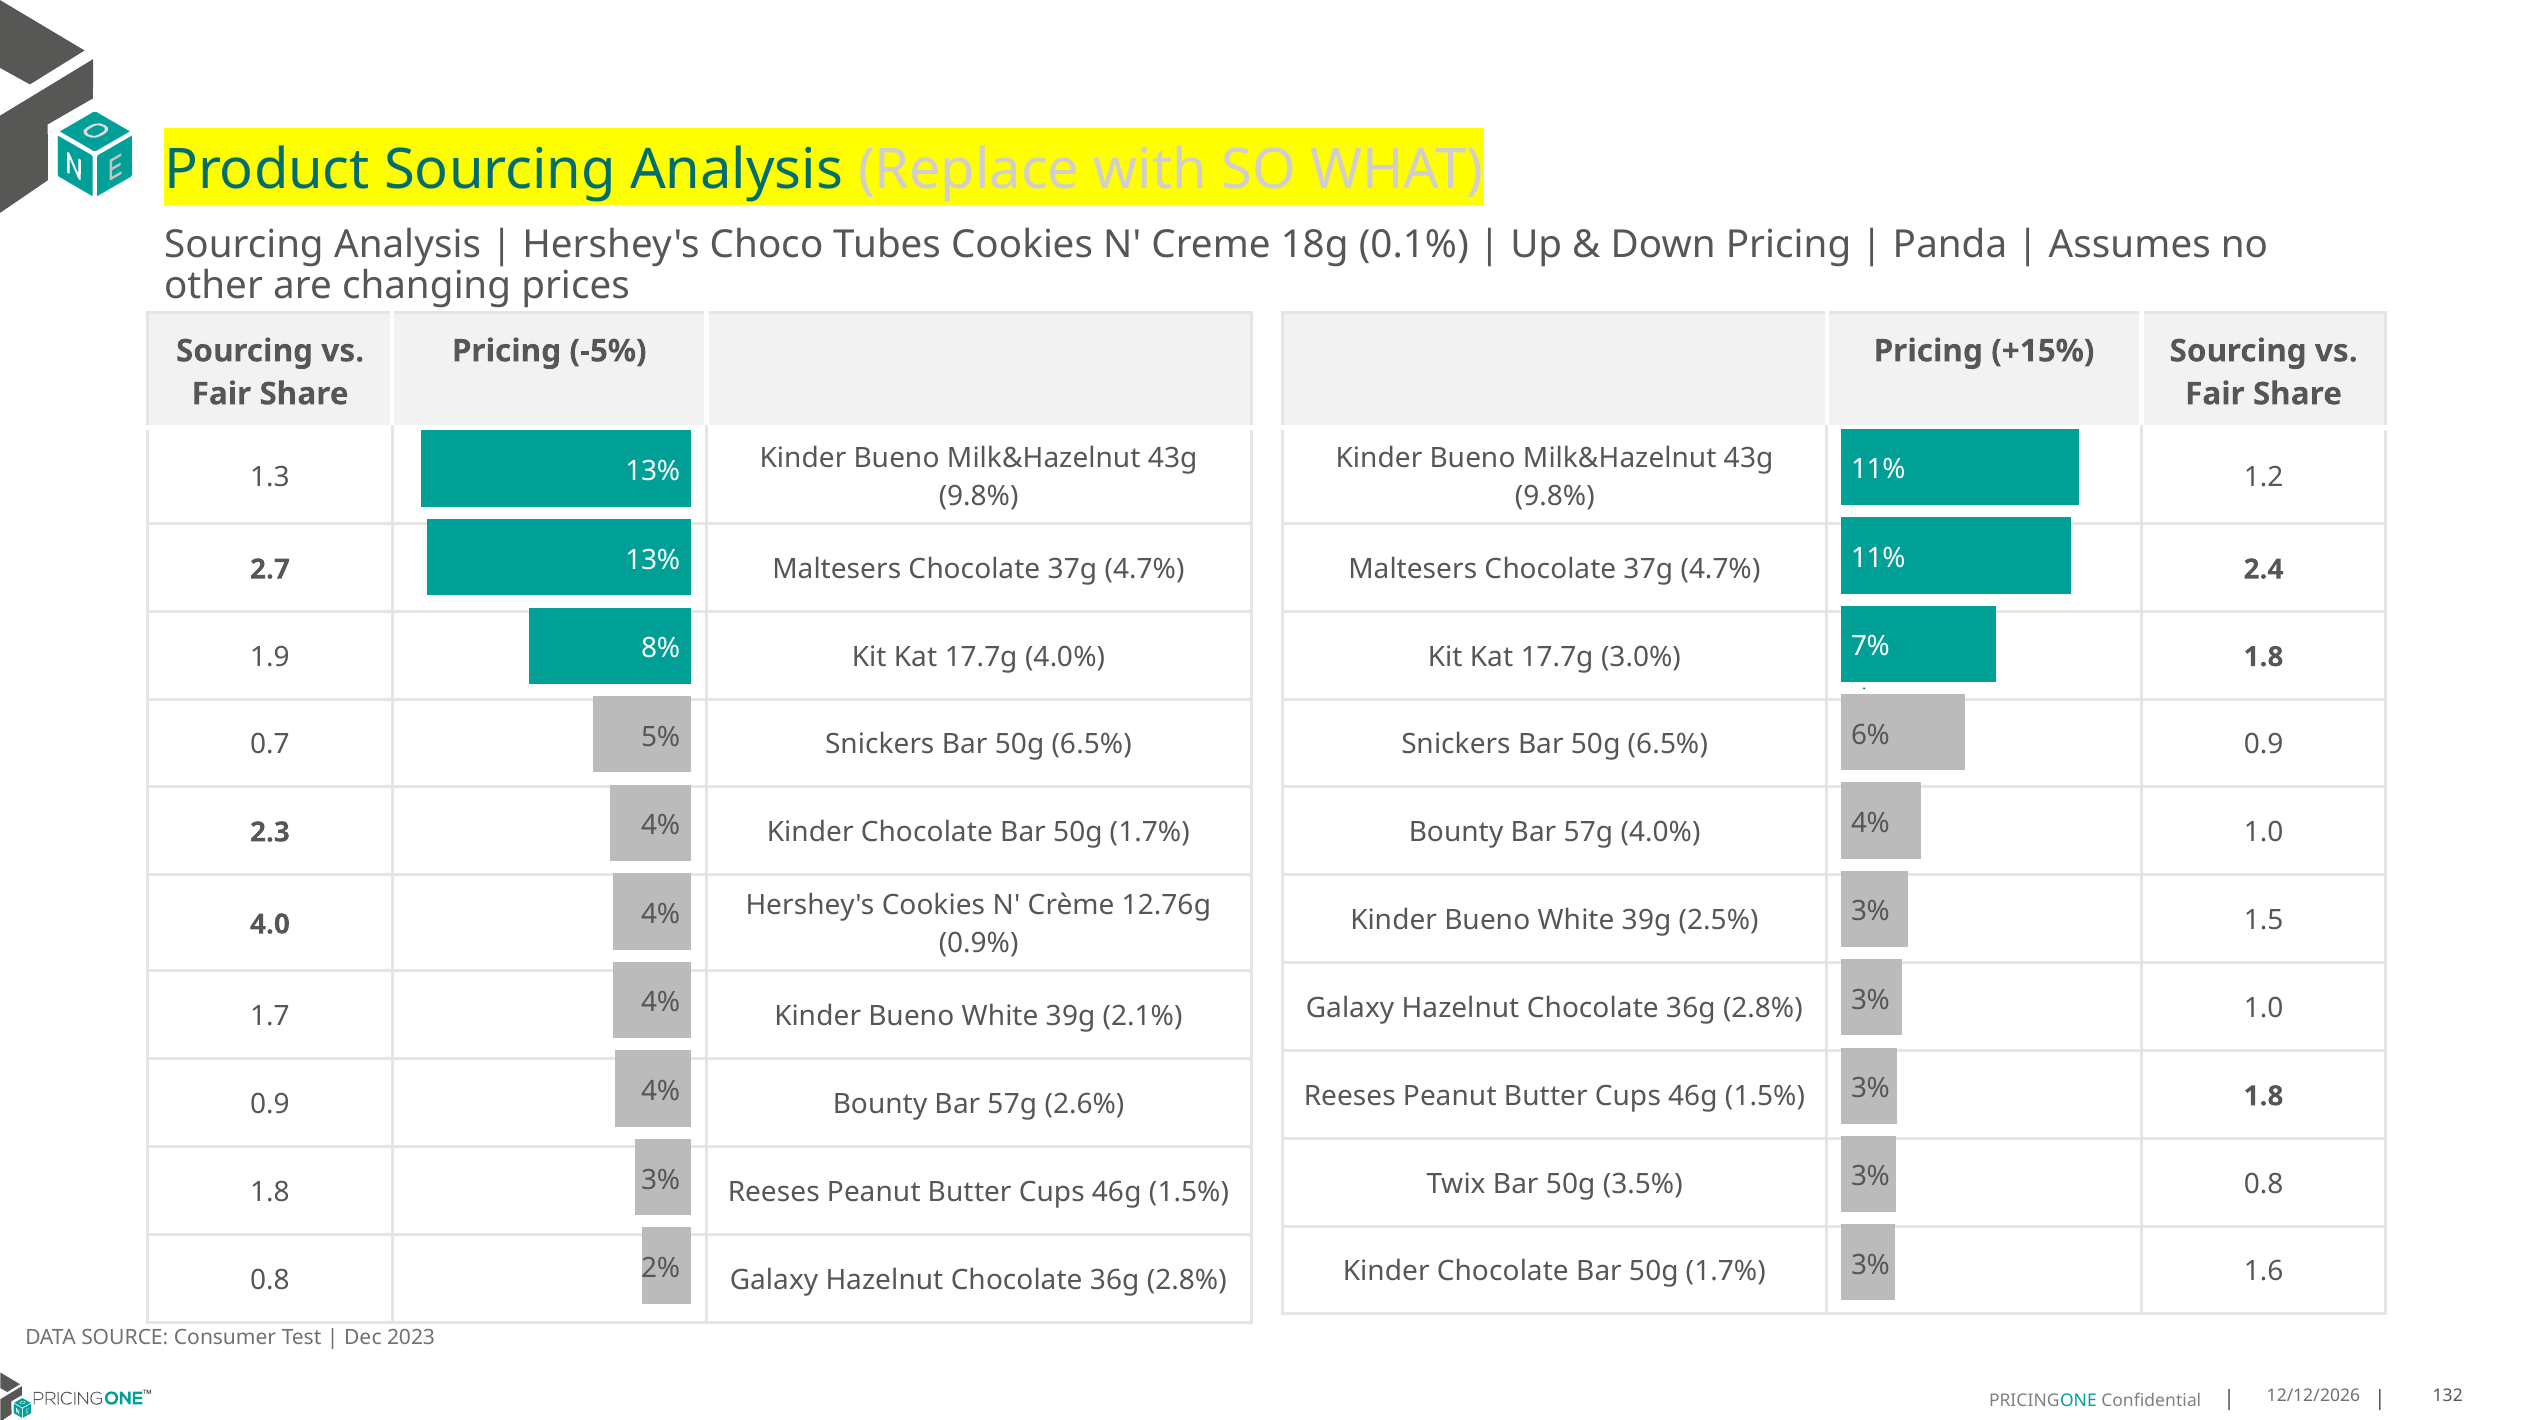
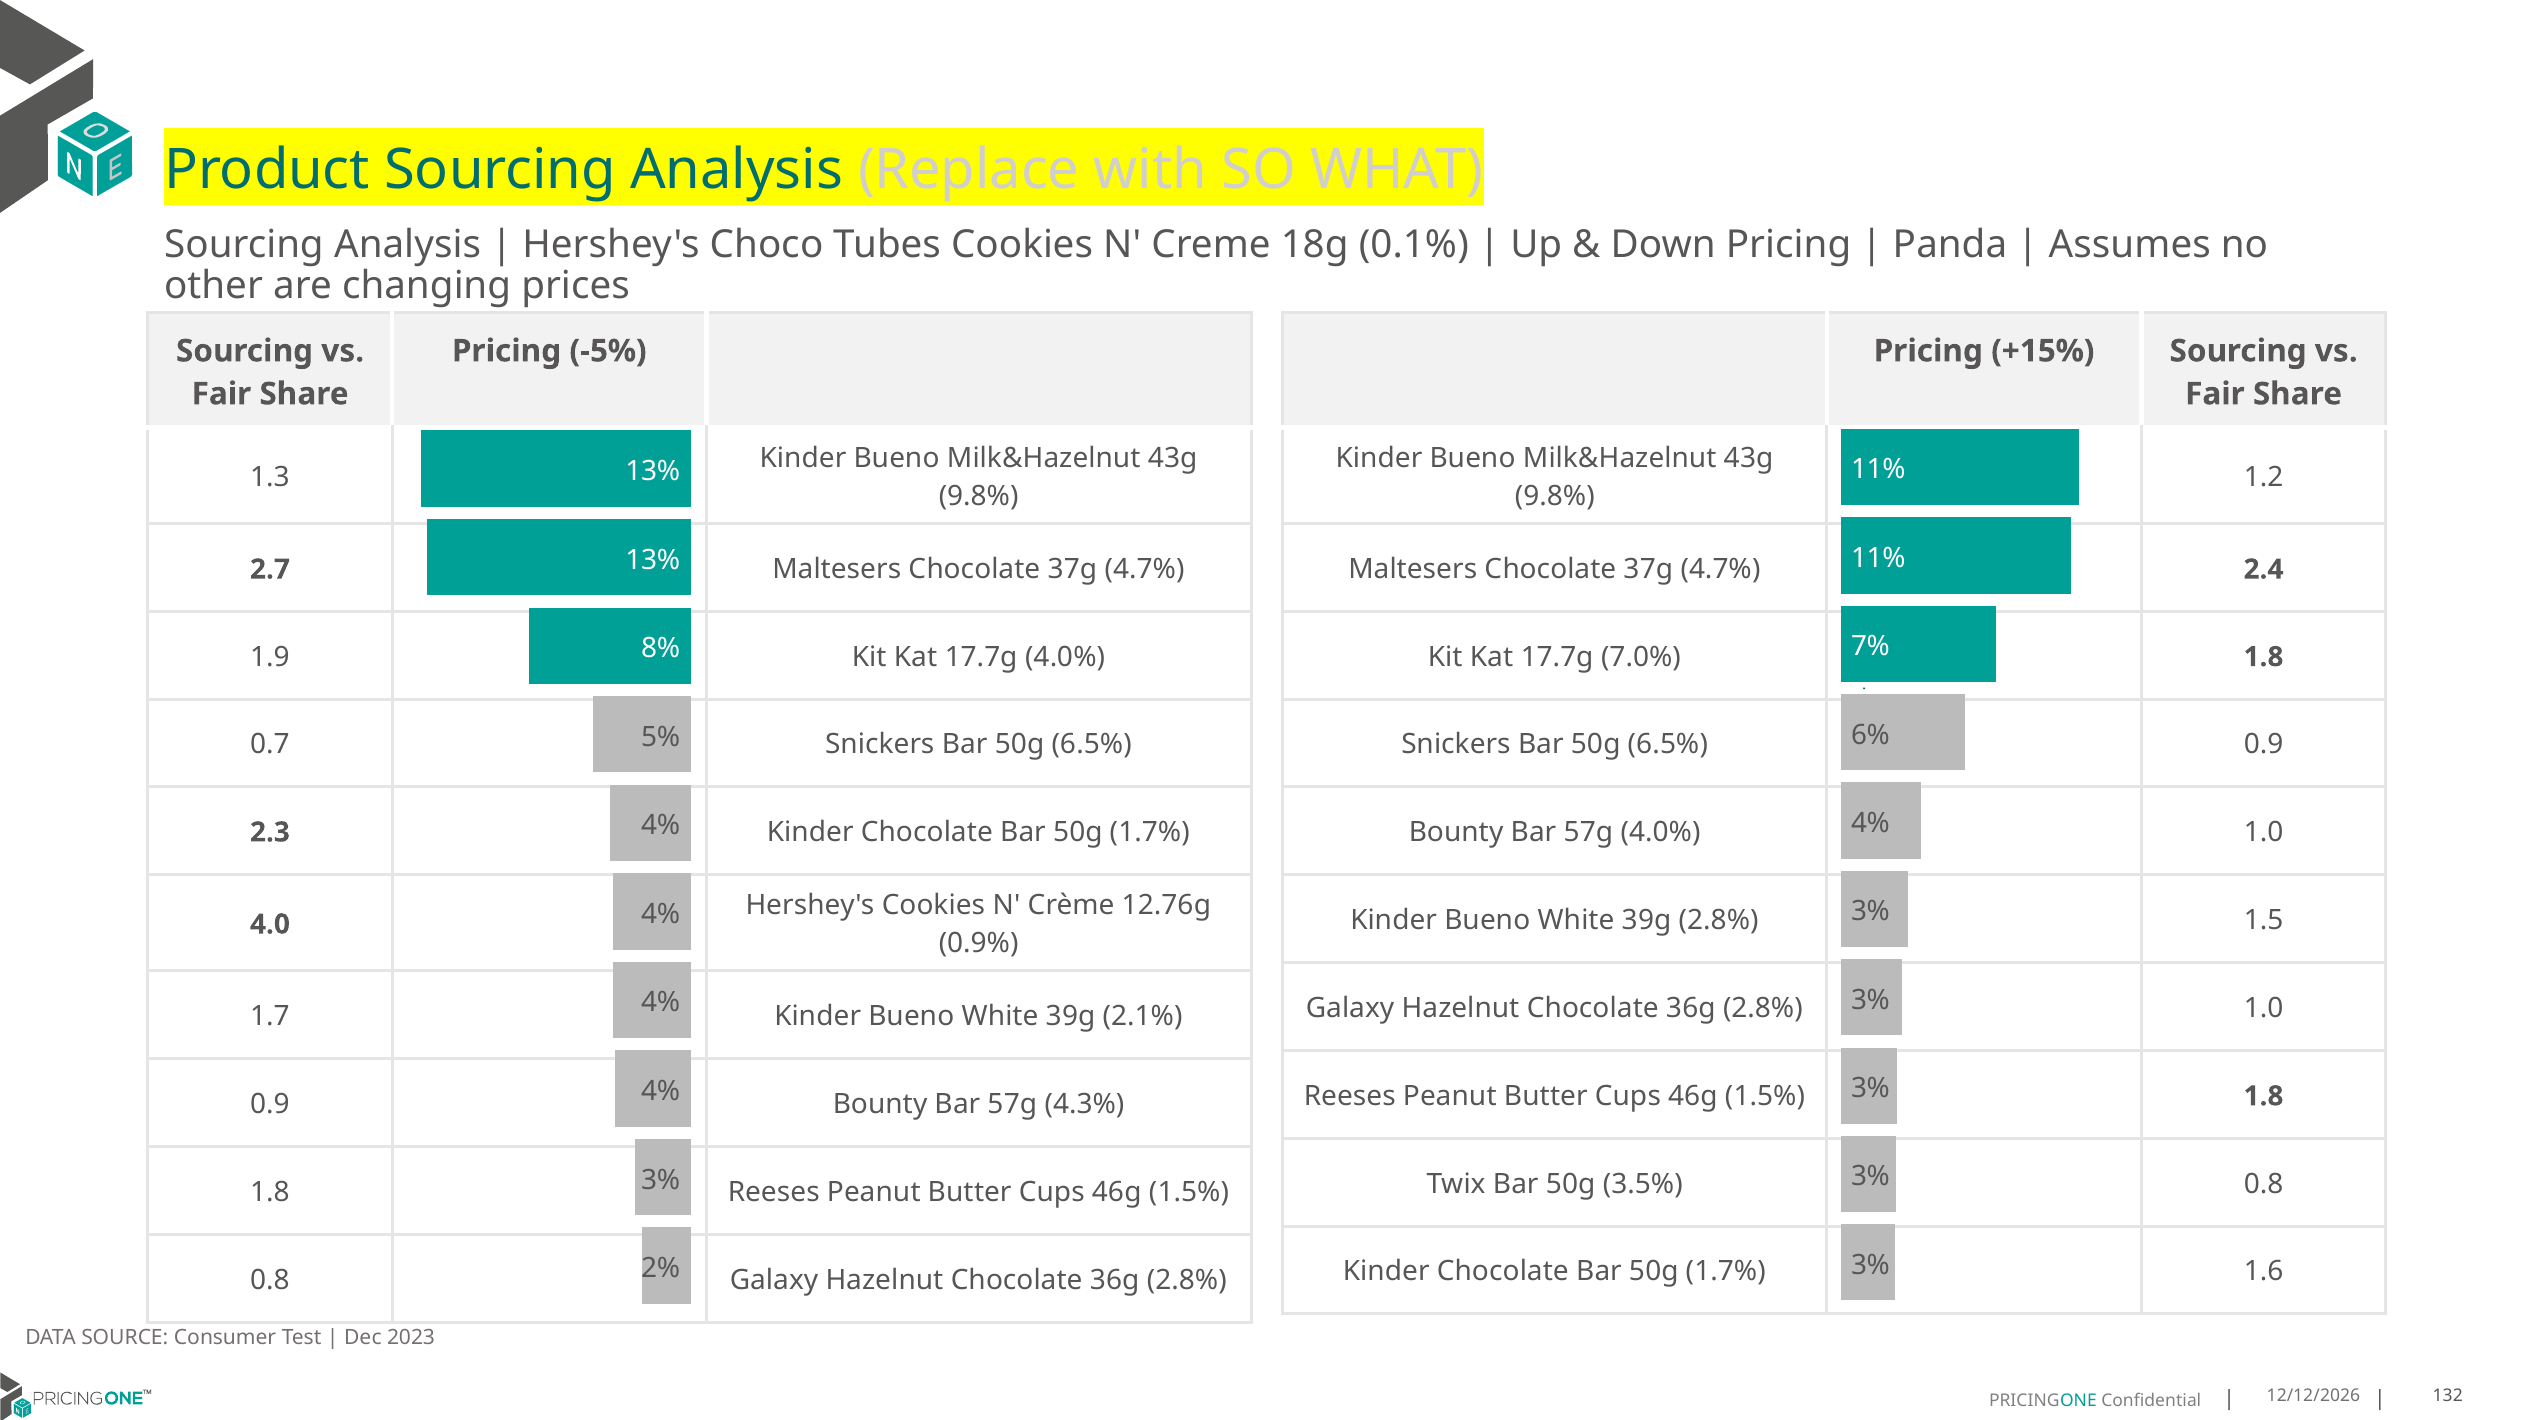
3.0%: 3.0% -> 7.0% (1641, 657)
39g 2.5%: 2.5% -> 2.8% (1719, 920)
2.6%: 2.6% -> 4.3% (1085, 1104)
